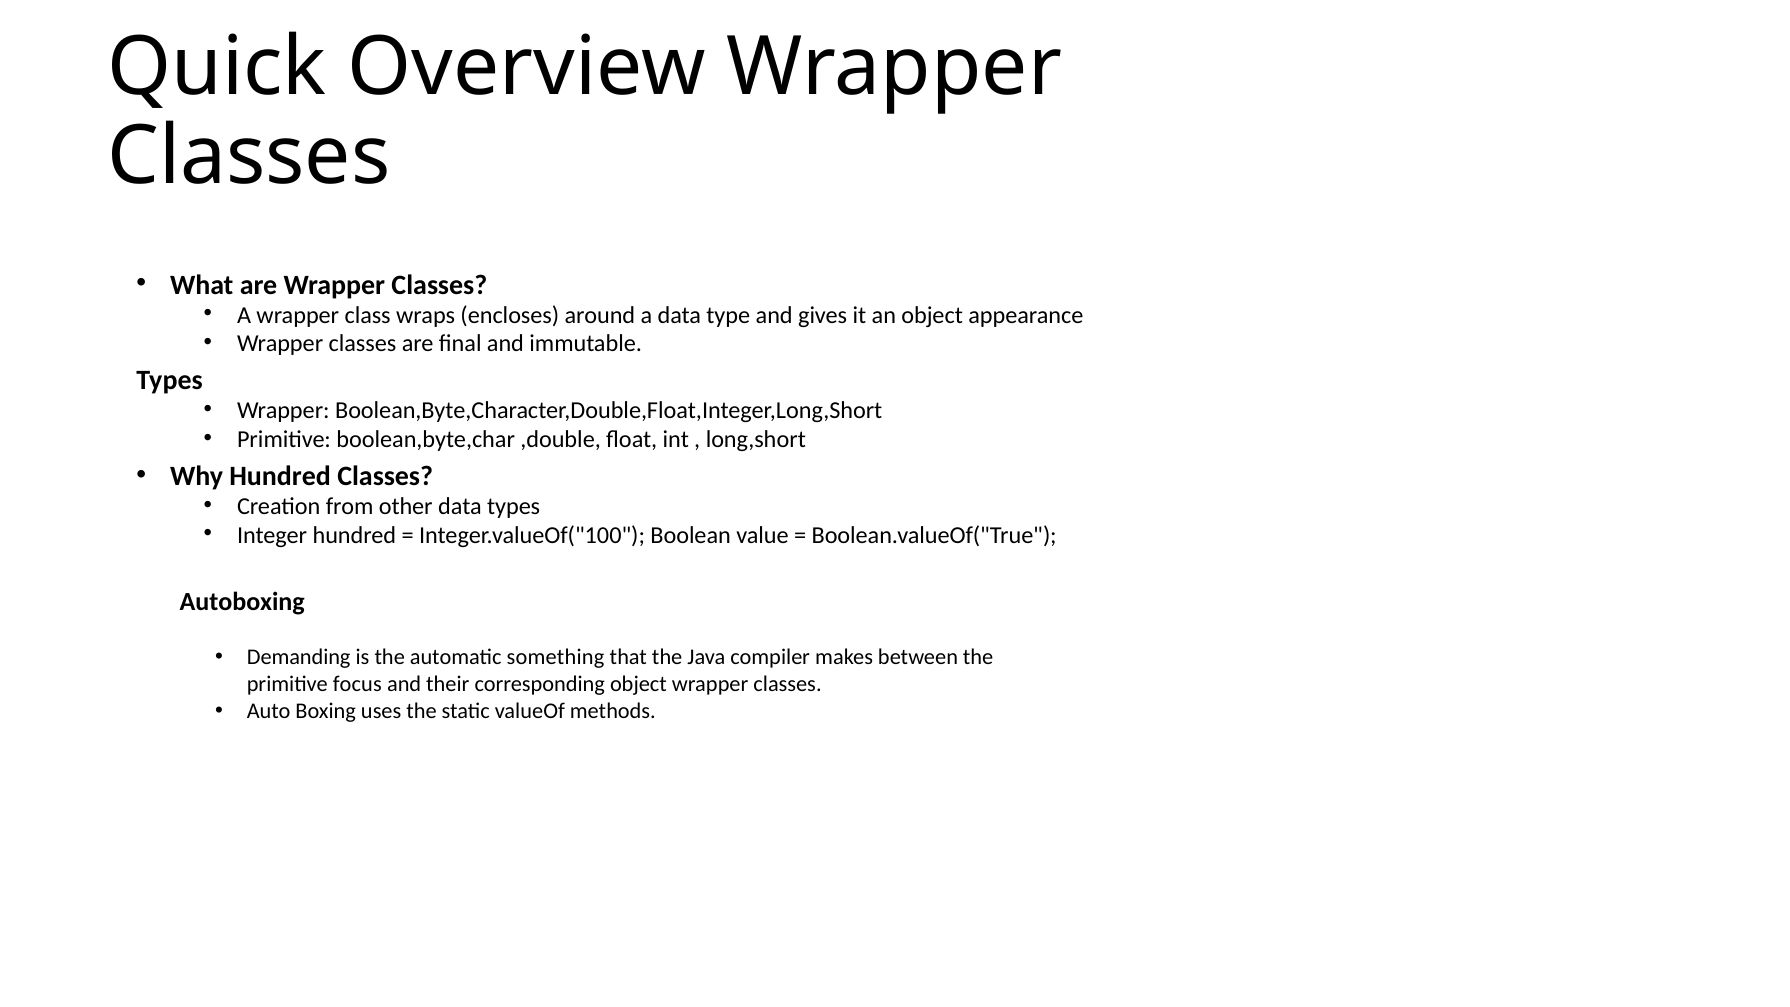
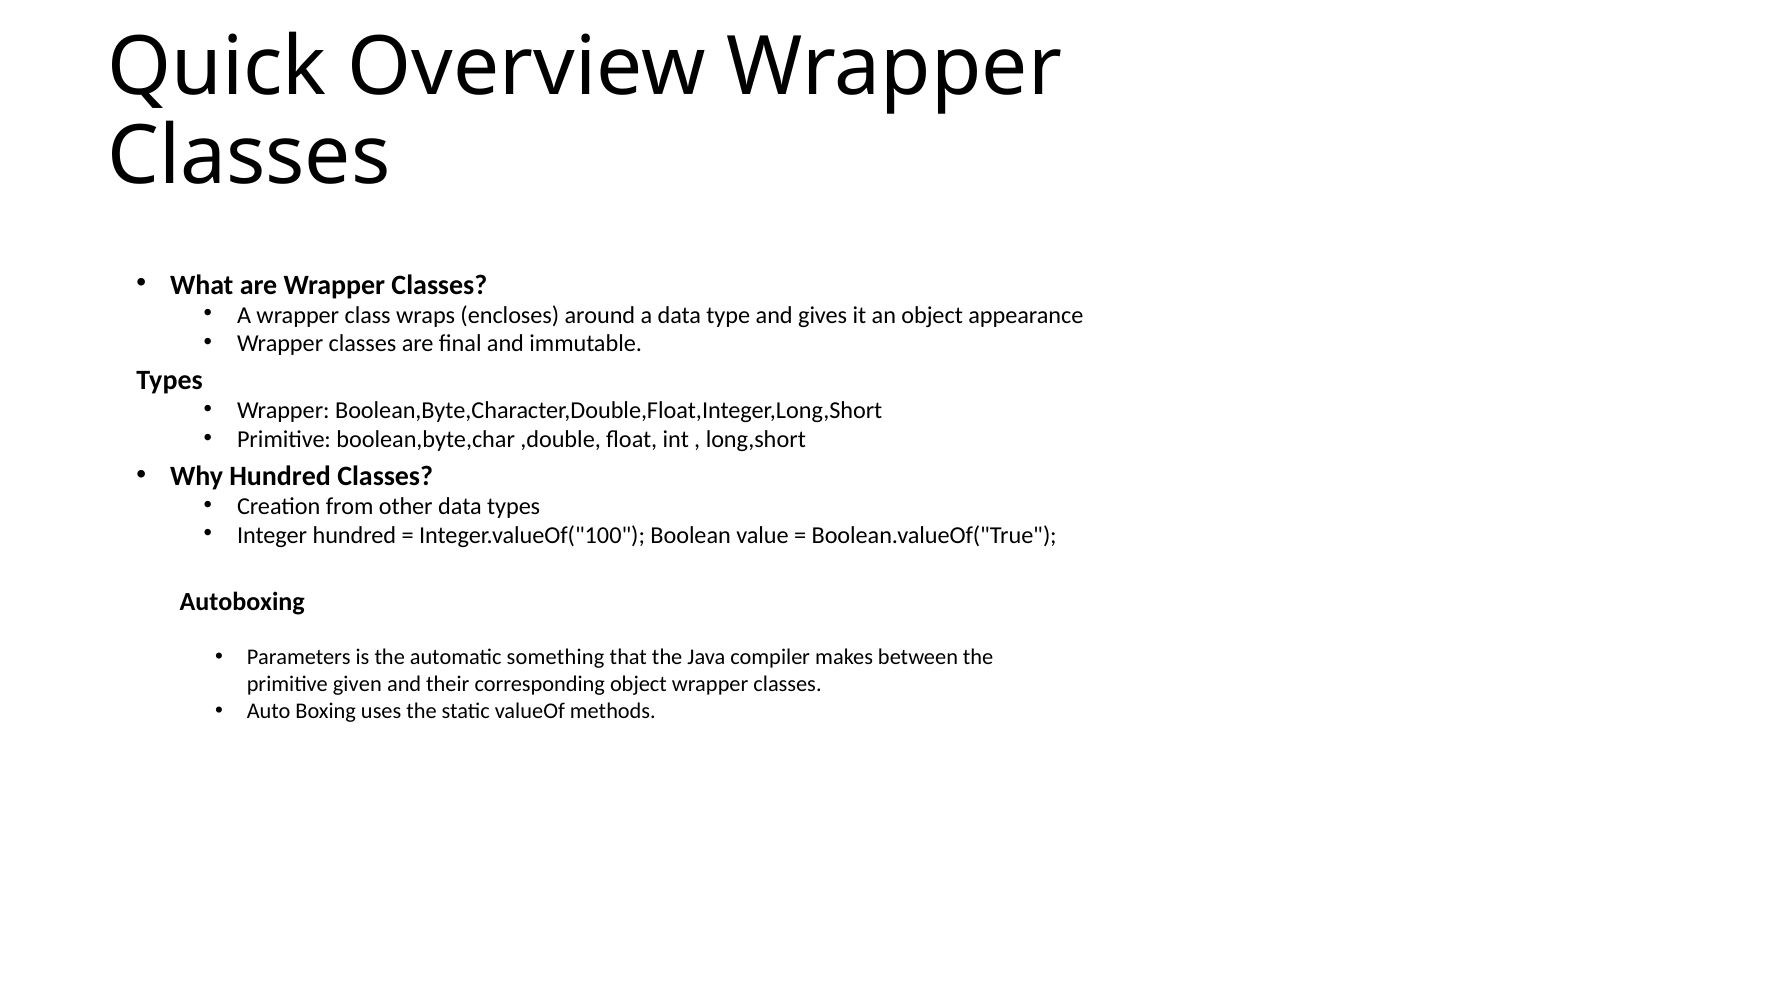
Demanding: Demanding -> Parameters (299, 657)
focus: focus -> given (357, 684)
